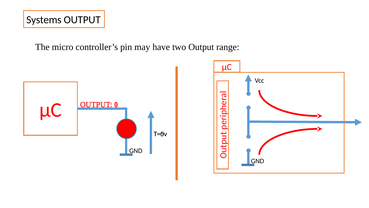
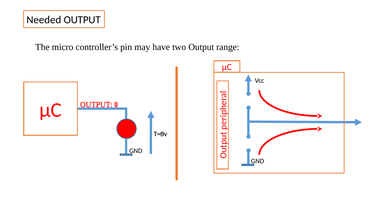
Systems: Systems -> Needed (44, 20)
